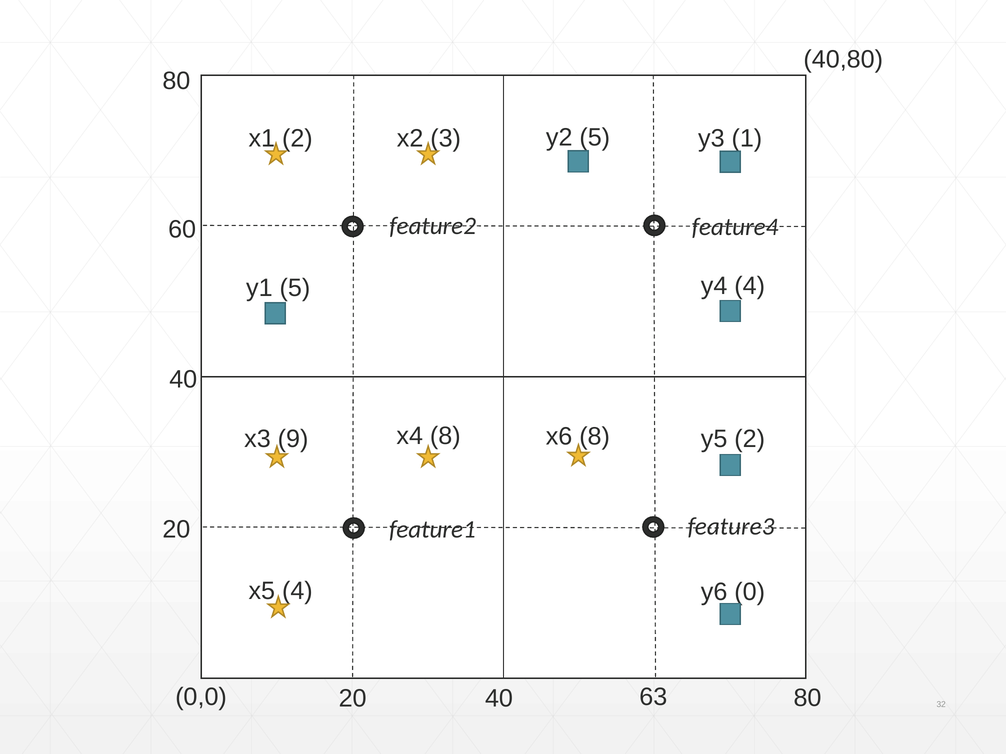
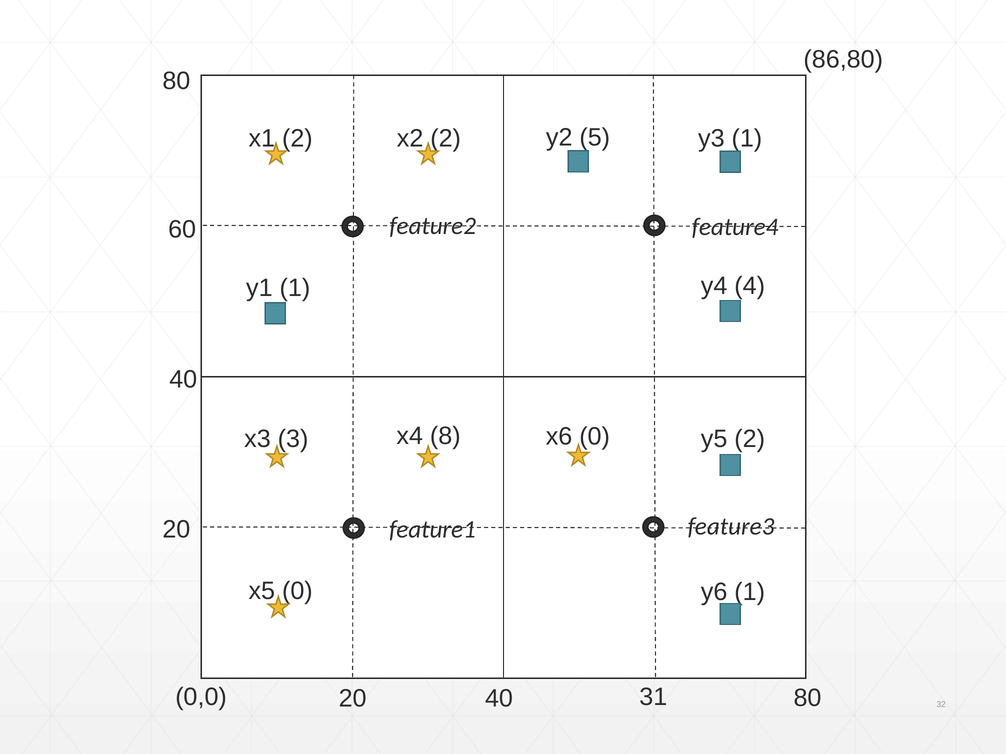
40,80: 40,80 -> 86,80 (843, 59)
x2 3: 3 -> 2 (446, 139)
y1 5: 5 -> 1 (295, 288)
x6 8: 8 -> 0 (595, 437)
9: 9 -> 3 (293, 439)
x5 4: 4 -> 0 (297, 591)
y6 0: 0 -> 1 (750, 592)
63: 63 -> 31 (653, 698)
